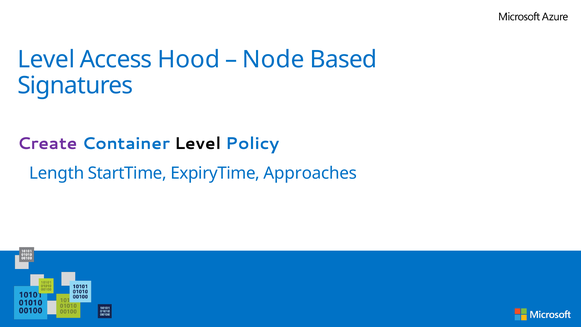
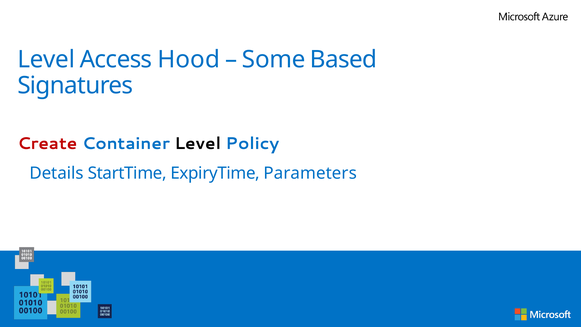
Node: Node -> Some (274, 59)
Create colour: purple -> red (47, 143)
Length: Length -> Details (57, 173)
Approaches: Approaches -> Parameters (310, 173)
